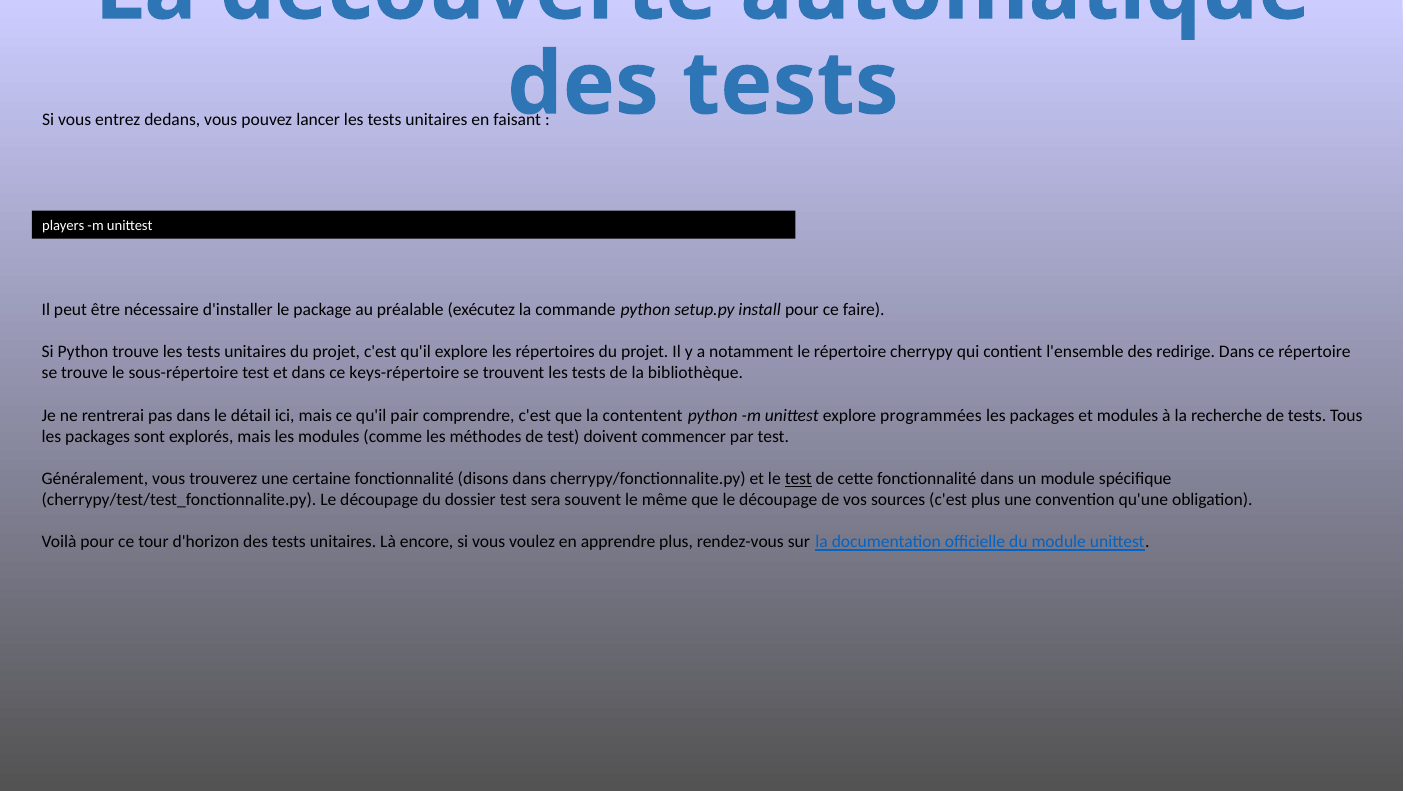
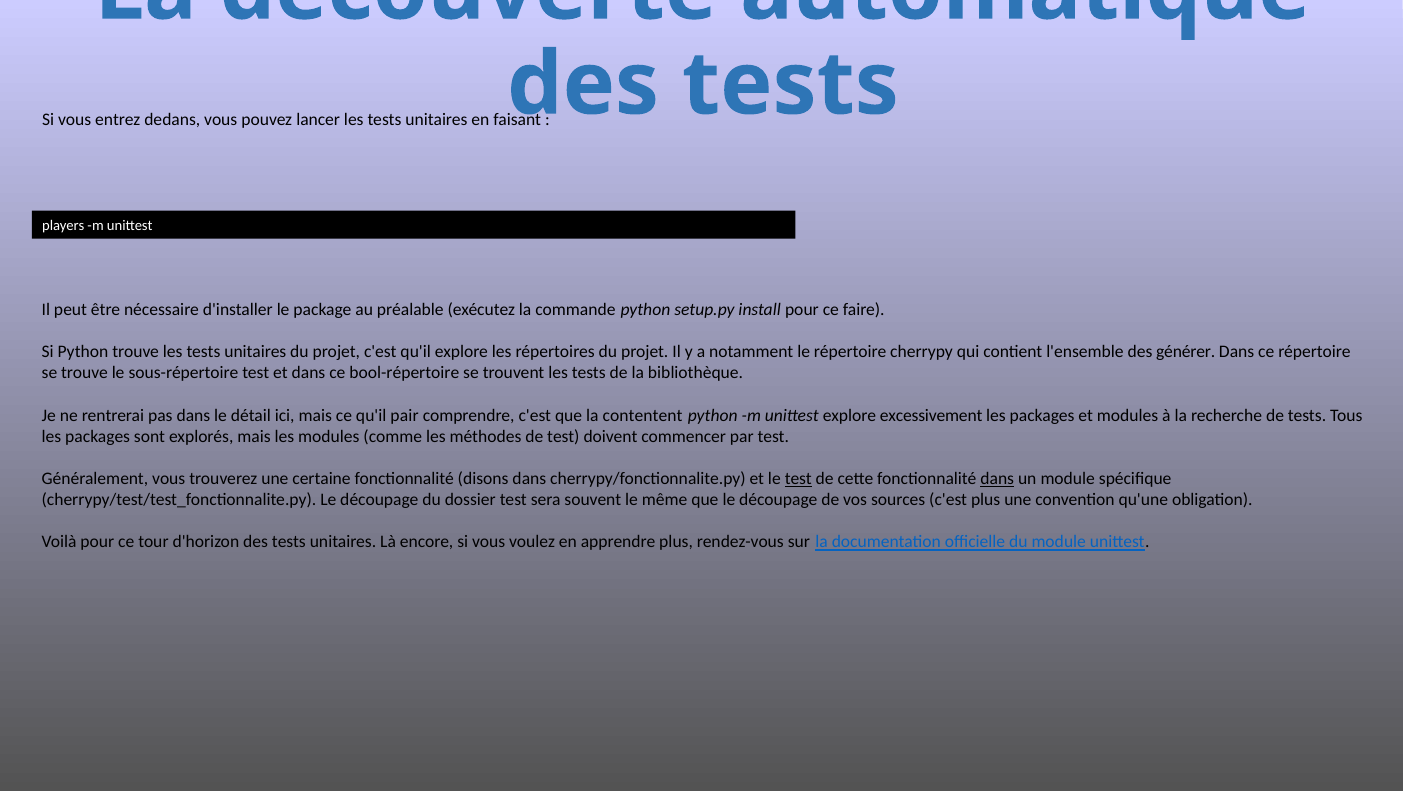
redirige: redirige -> générer (1186, 352)
keys-répertoire: keys-répertoire -> bool-répertoire (404, 373)
programmées: programmées -> excessivement (931, 415)
dans underline: none -> present (997, 479)
